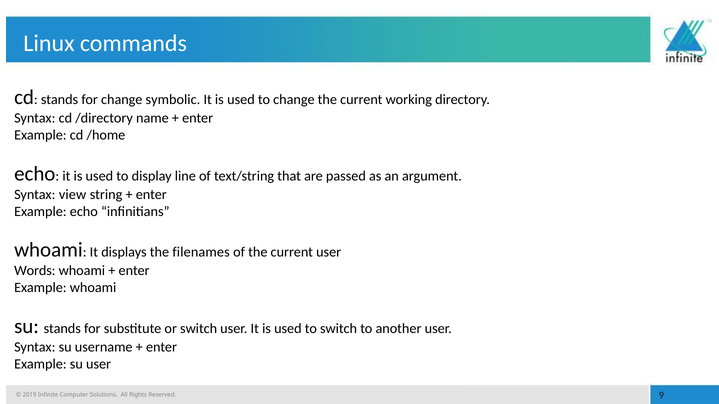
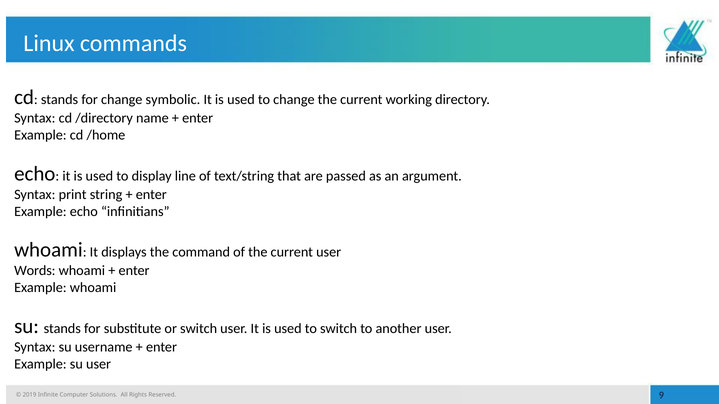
view: view -> print (73, 195)
filenames: filenames -> command (201, 253)
